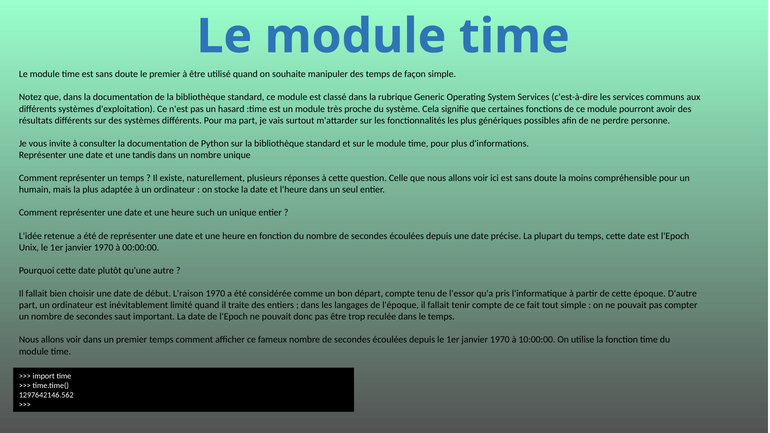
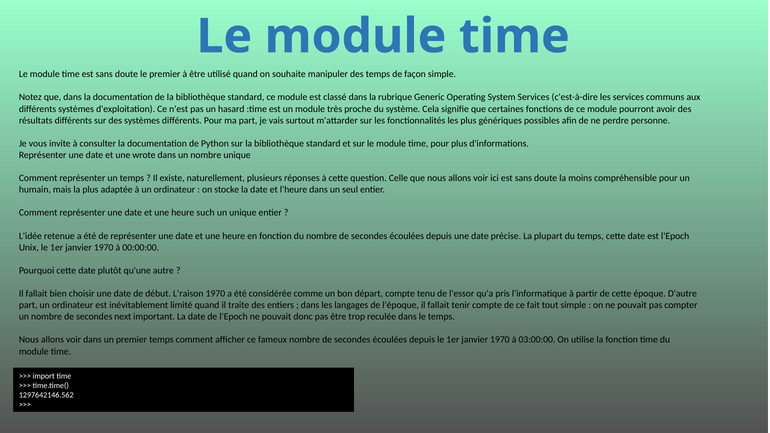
tandis: tandis -> wrote (144, 155)
saut: saut -> next (123, 317)
10:00:00: 10:00:00 -> 03:00:00 (537, 340)
